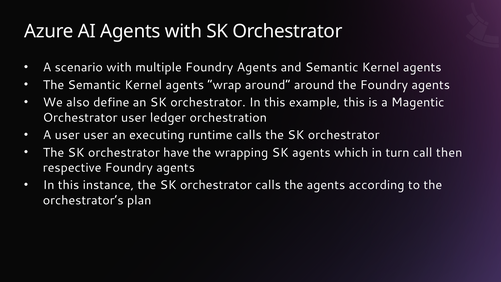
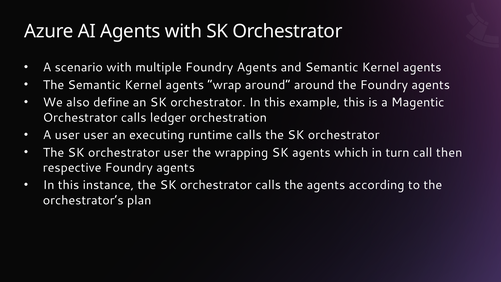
user: user -> calls (134, 117)
orchestrator have: have -> user (176, 153)
